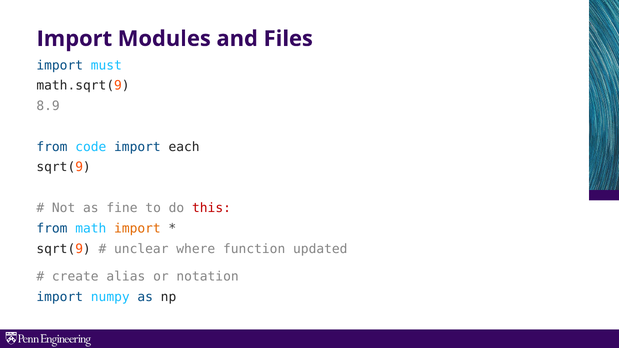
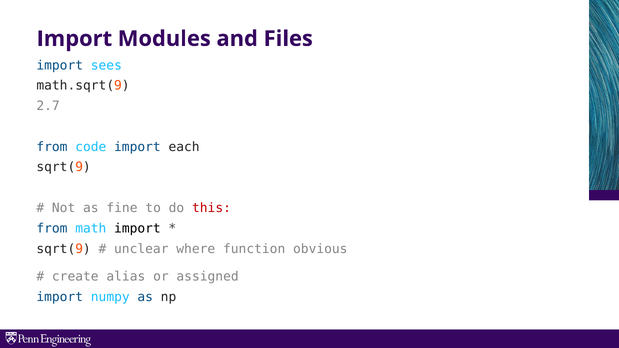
must: must -> sees (106, 65)
8.9: 8.9 -> 2.7 (48, 106)
import colour: orange -> black (137, 229)
updated: updated -> obvious (320, 249)
notation: notation -> assigned (208, 277)
